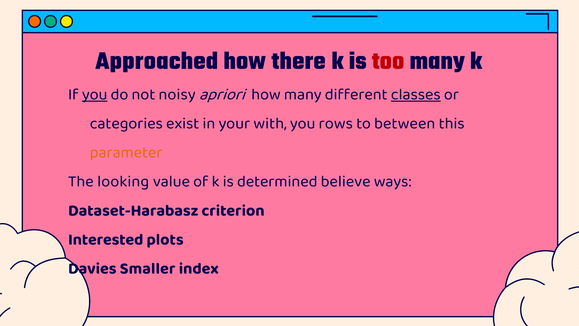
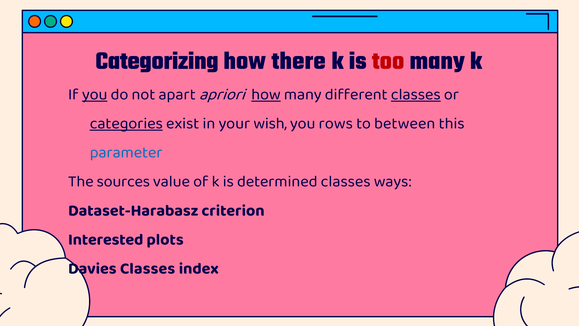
Approached: Approached -> Categorizing (157, 60)
noisy: noisy -> apart (177, 94)
how underline: none -> present (266, 94)
categories underline: none -> present (126, 123)
with: with -> wish (270, 123)
parameter colour: orange -> blue (126, 152)
looking: looking -> sources (123, 181)
determined believe: believe -> classes (346, 181)
Davies Smaller: Smaller -> Classes (148, 268)
